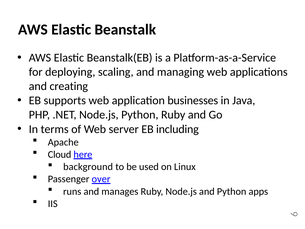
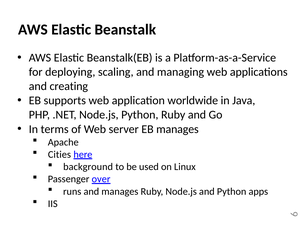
businesses: businesses -> worldwide (193, 100)
EB including: including -> manages (177, 129)
Cloud: Cloud -> Cities (59, 154)
